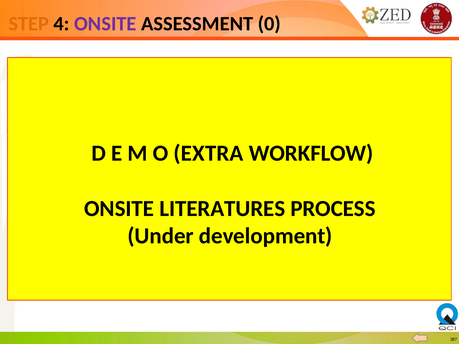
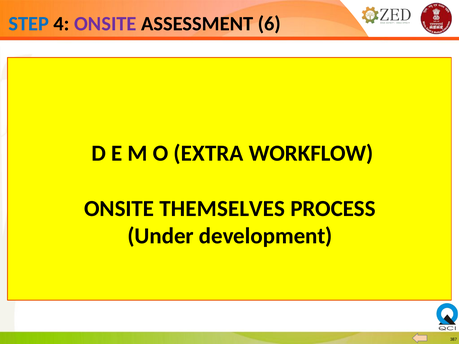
STEP colour: orange -> blue (29, 24)
0: 0 -> 6 (269, 24)
LITERATURES: LITERATURES -> THEMSELVES (222, 209)
